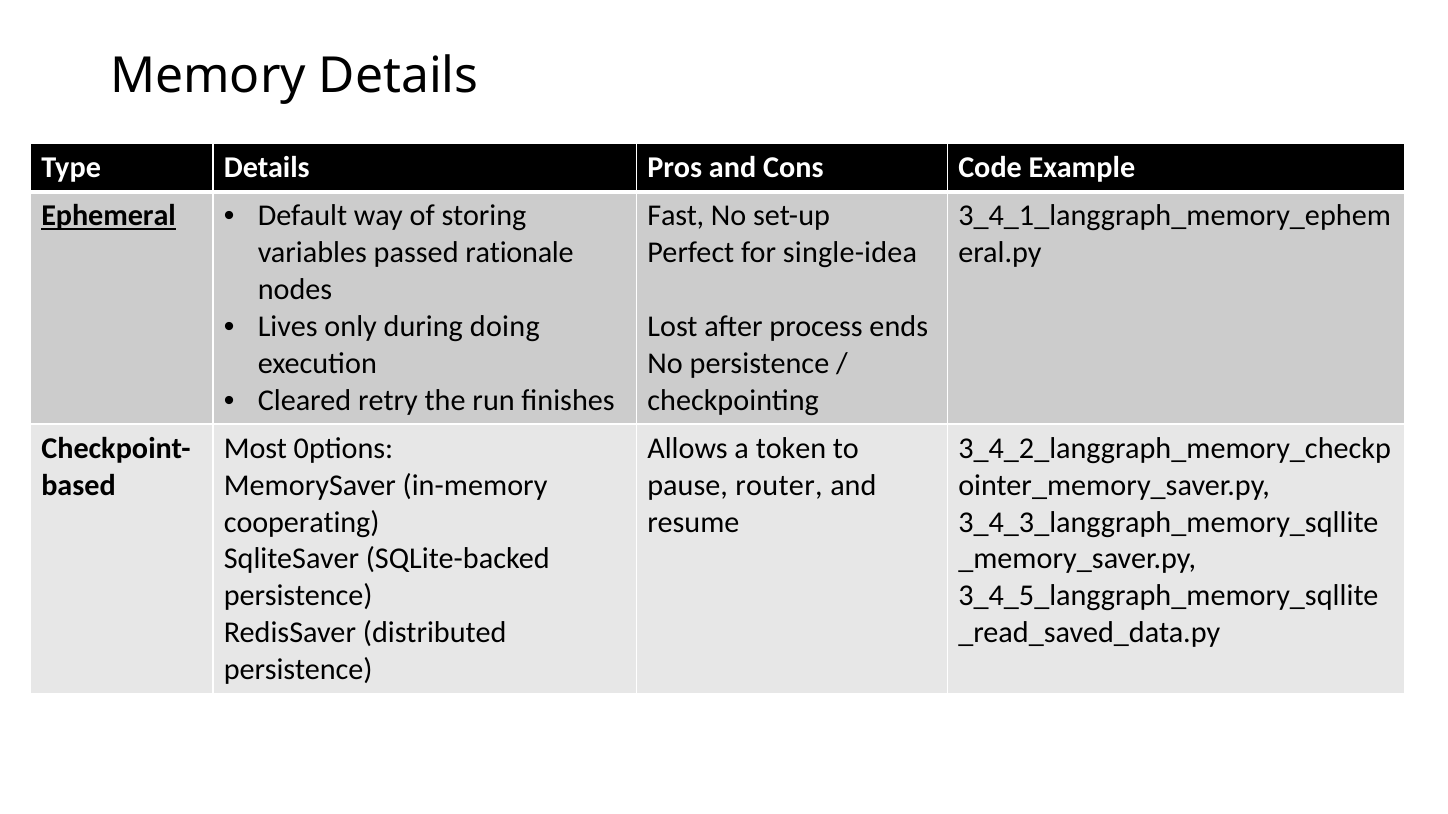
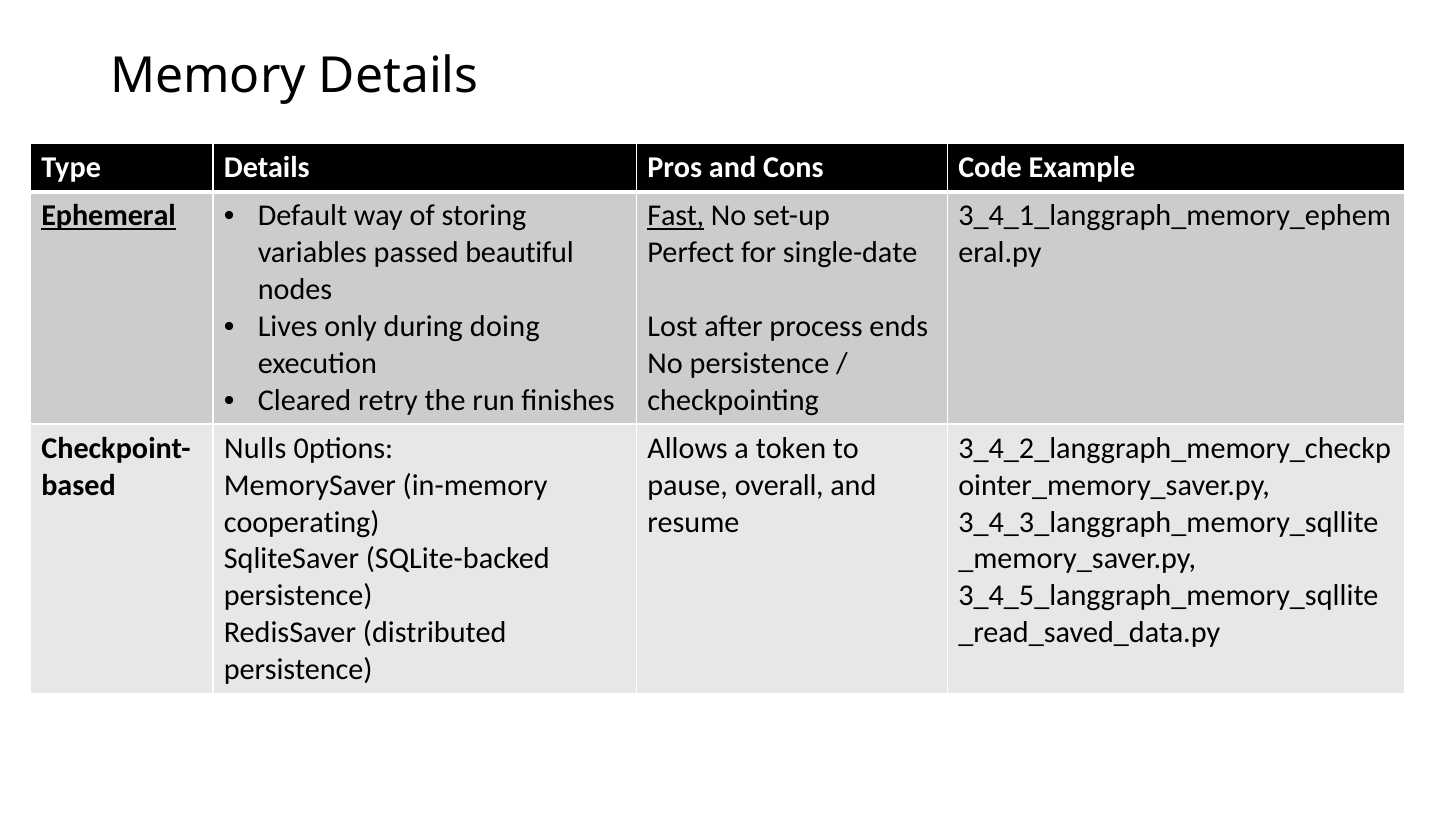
Fast underline: none -> present (676, 216)
rationale: rationale -> beautiful (520, 253)
single-idea: single-idea -> single-date (850, 253)
Most: Most -> Nulls (255, 449)
router: router -> overall (779, 485)
